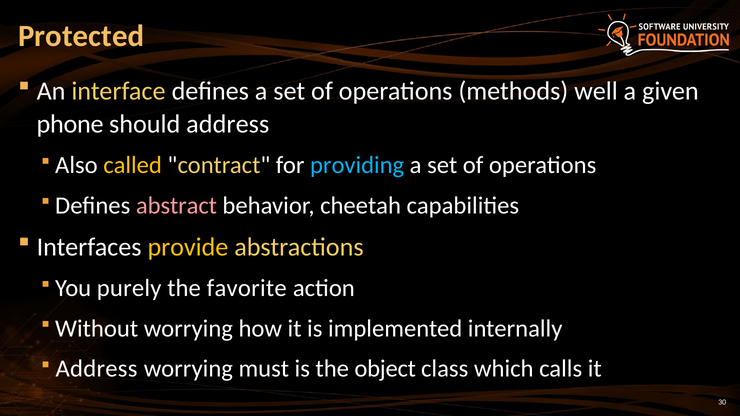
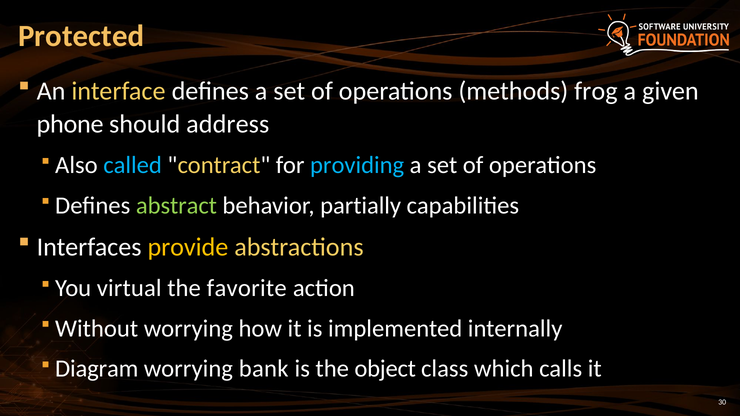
well: well -> frog (596, 91)
called colour: yellow -> light blue (133, 165)
abstract colour: pink -> light green (176, 206)
cheetah: cheetah -> partially (361, 206)
purely: purely -> virtual (129, 288)
Address: Address -> Diagram (97, 369)
must: must -> bank (264, 369)
